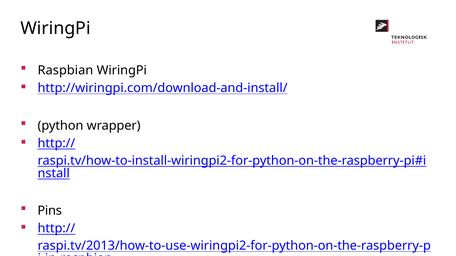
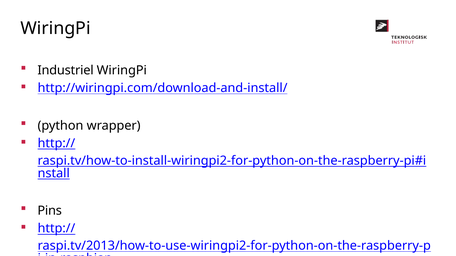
Raspbian: Raspbian -> Industriel (66, 71)
